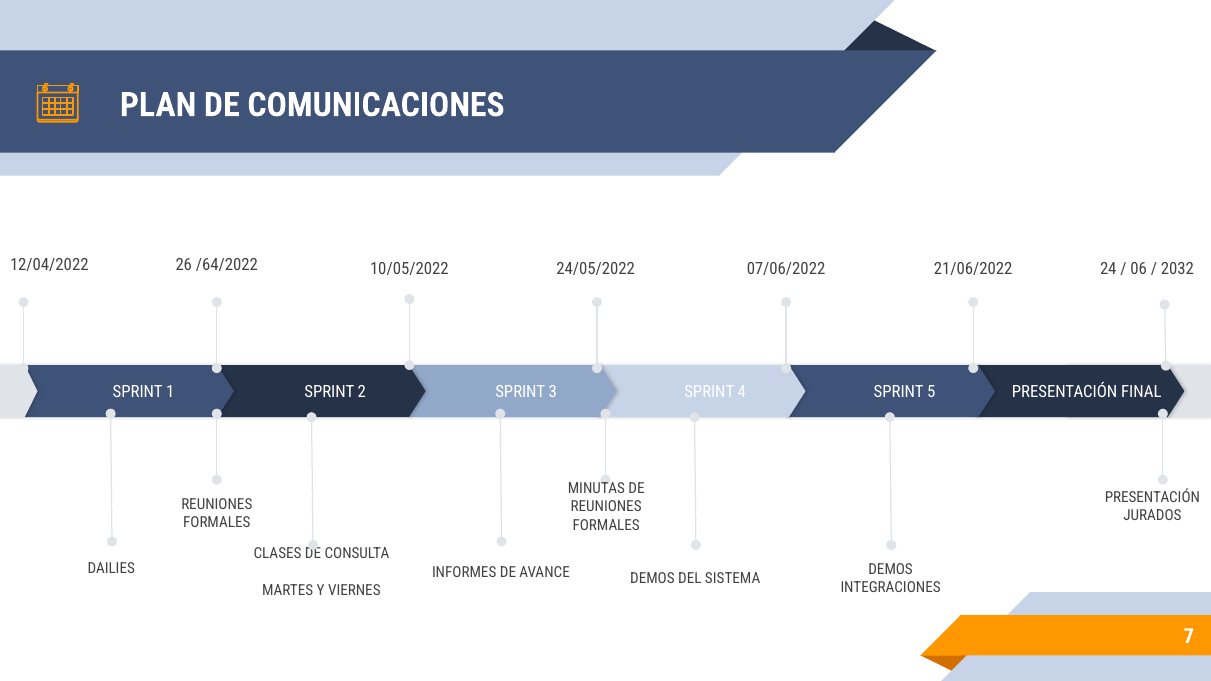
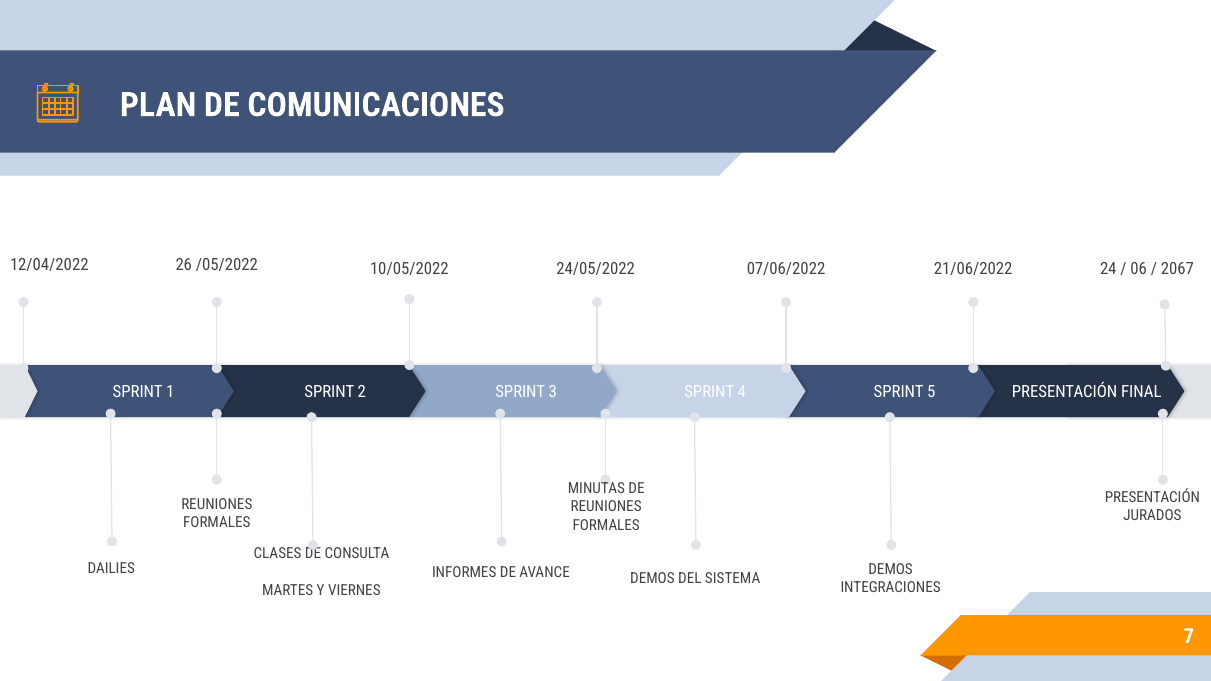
/64/2022: /64/2022 -> /05/2022 (227, 265)
2032: 2032 -> 2067 (1177, 269)
